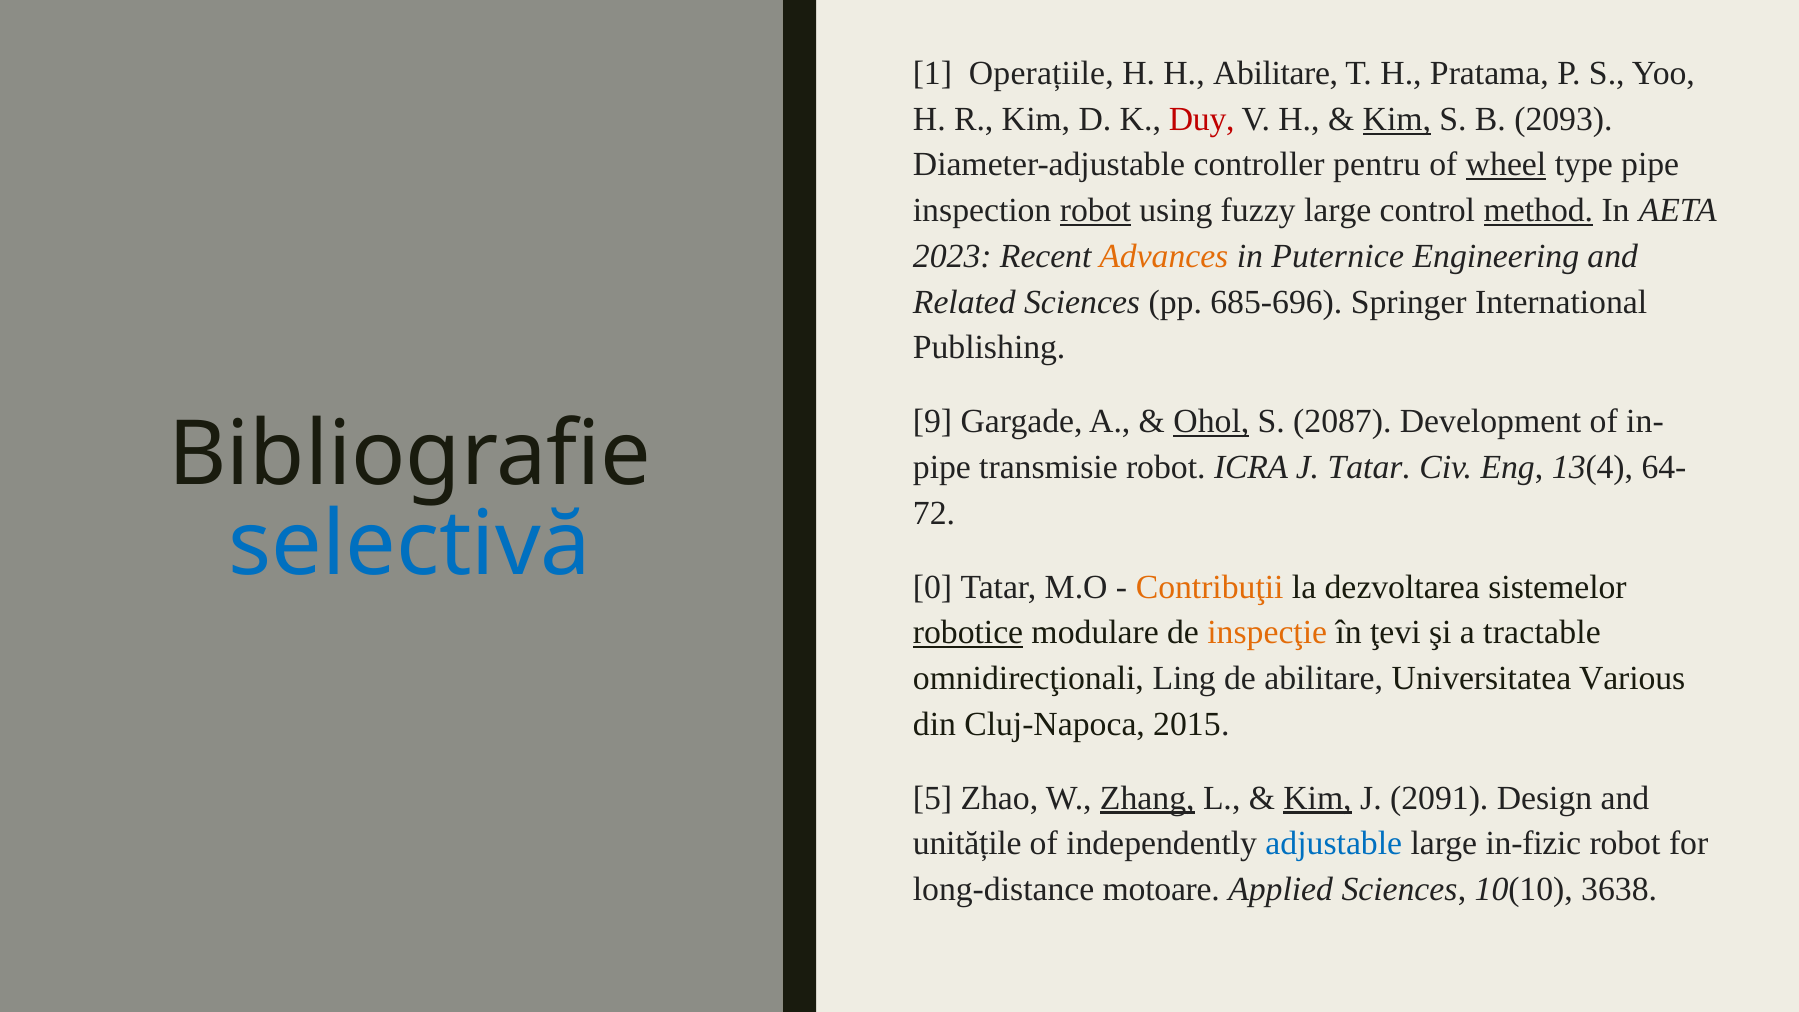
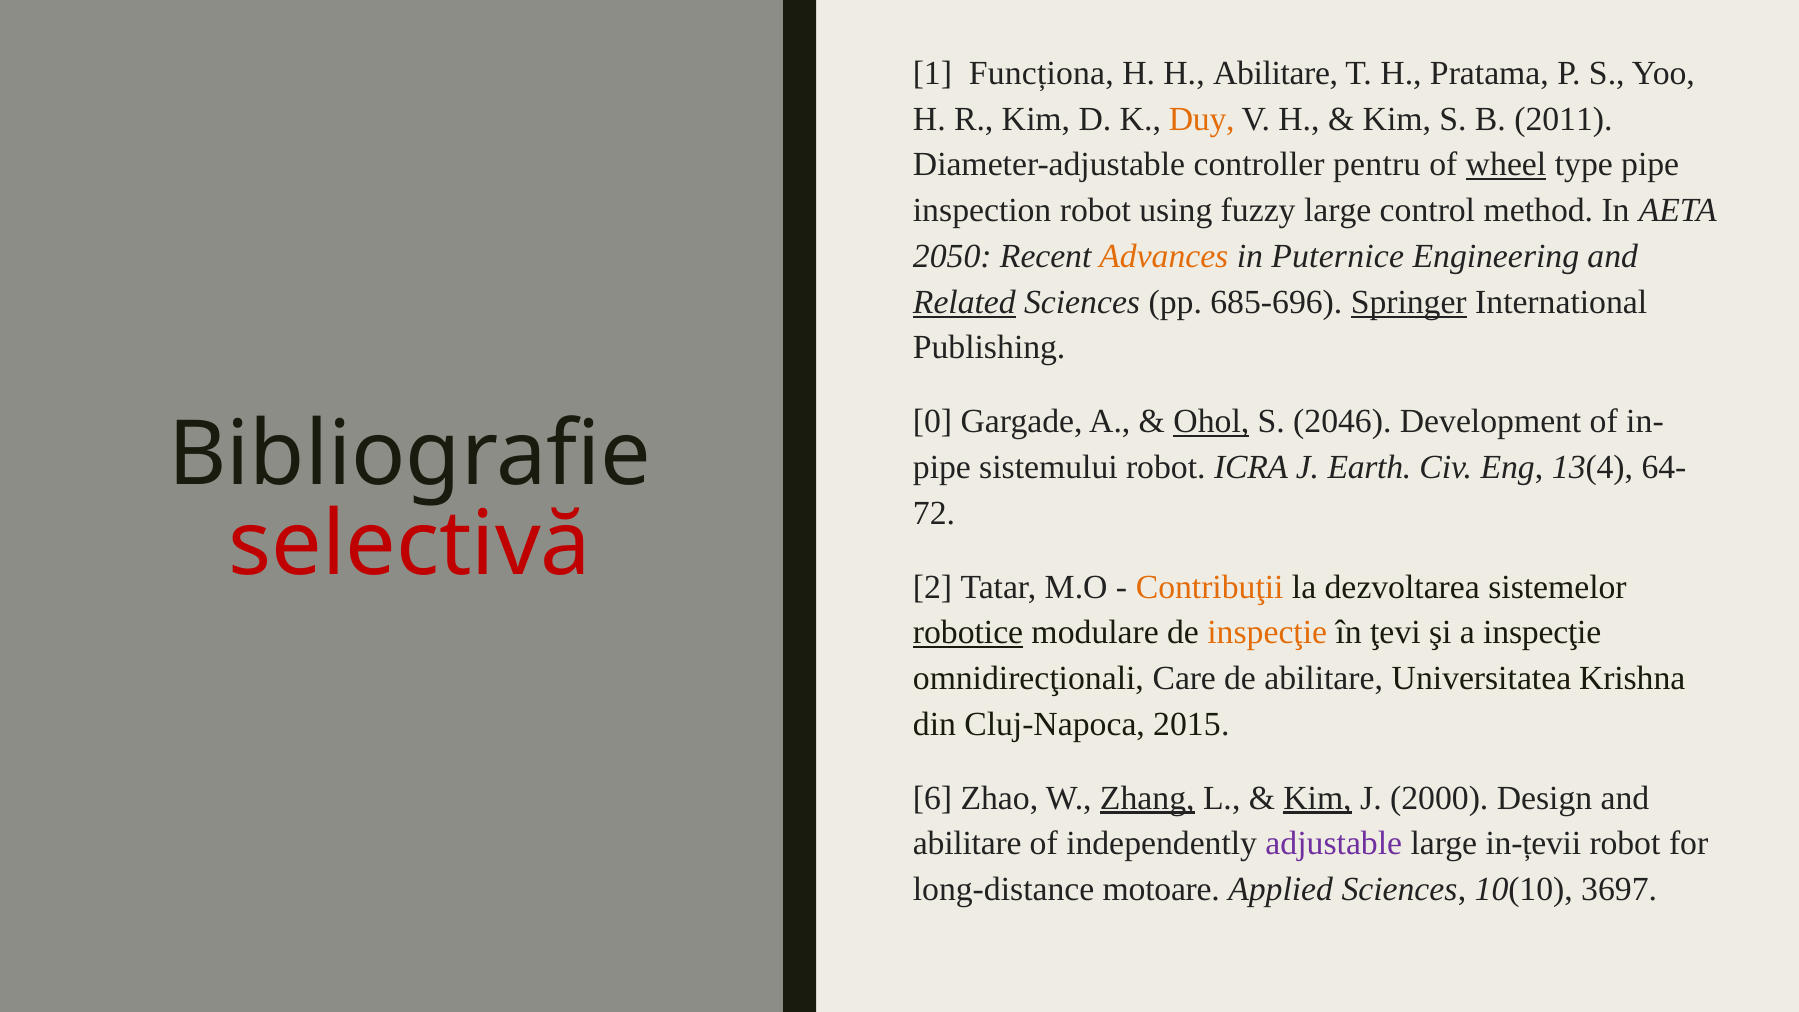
Operațiile: Operațiile -> Funcționa (1041, 73)
Duy colour: red -> orange (1202, 119)
Kim underline: present -> none (1397, 119)
2093: 2093 -> 2011 (1563, 119)
robot underline: present -> none (1095, 211)
method underline: present -> none (1538, 211)
2023: 2023 -> 2050 (952, 256)
Related underline: none -> present (964, 302)
Springer underline: none -> present (1409, 302)
9: 9 -> 0 (933, 422)
2087: 2087 -> 2046 (1342, 422)
transmisie: transmisie -> sistemului (1048, 467)
J Tatar: Tatar -> Earth (1369, 467)
selectivă colour: blue -> red (410, 545)
0: 0 -> 2 (933, 587)
a tractable: tractable -> inspecţie (1542, 633)
Ling: Ling -> Care (1184, 678)
Various: Various -> Krishna (1632, 678)
5: 5 -> 6 (933, 798)
2091: 2091 -> 2000 (1439, 798)
unitățile: unitățile -> abilitare (967, 844)
adjustable colour: blue -> purple (1334, 844)
in-fizic: in-fizic -> in-țevii (1533, 844)
3638: 3638 -> 3697 (1619, 889)
